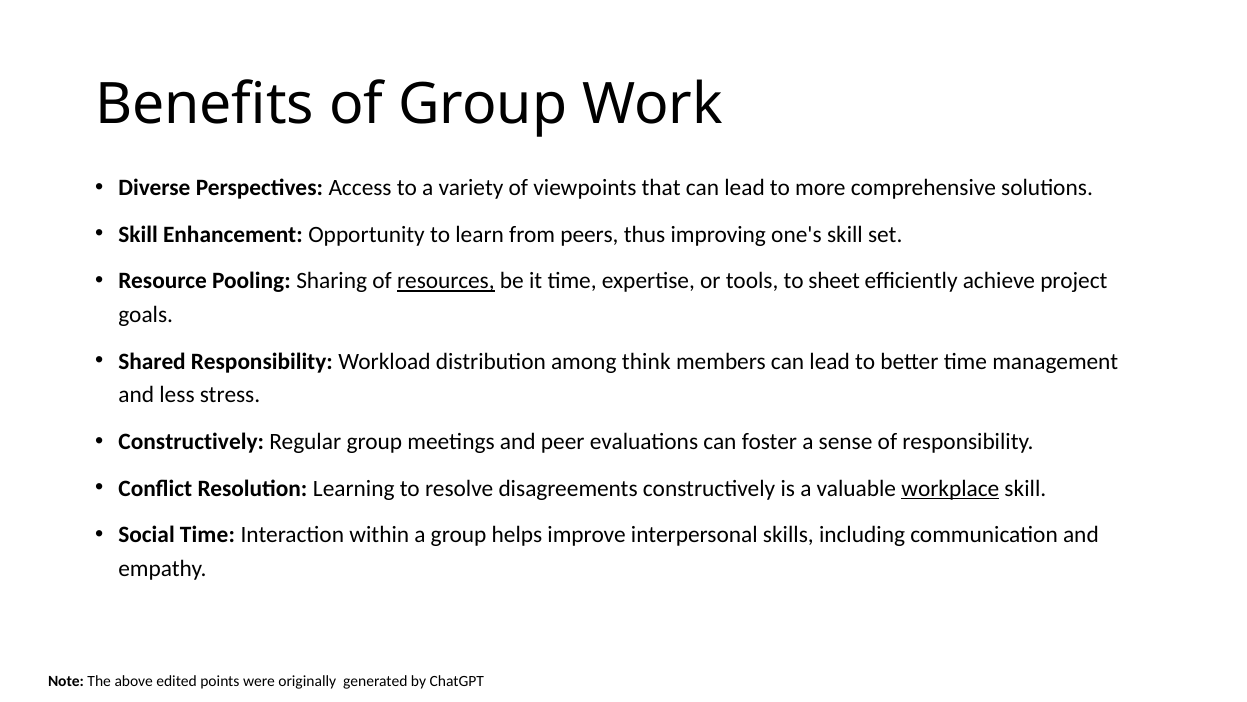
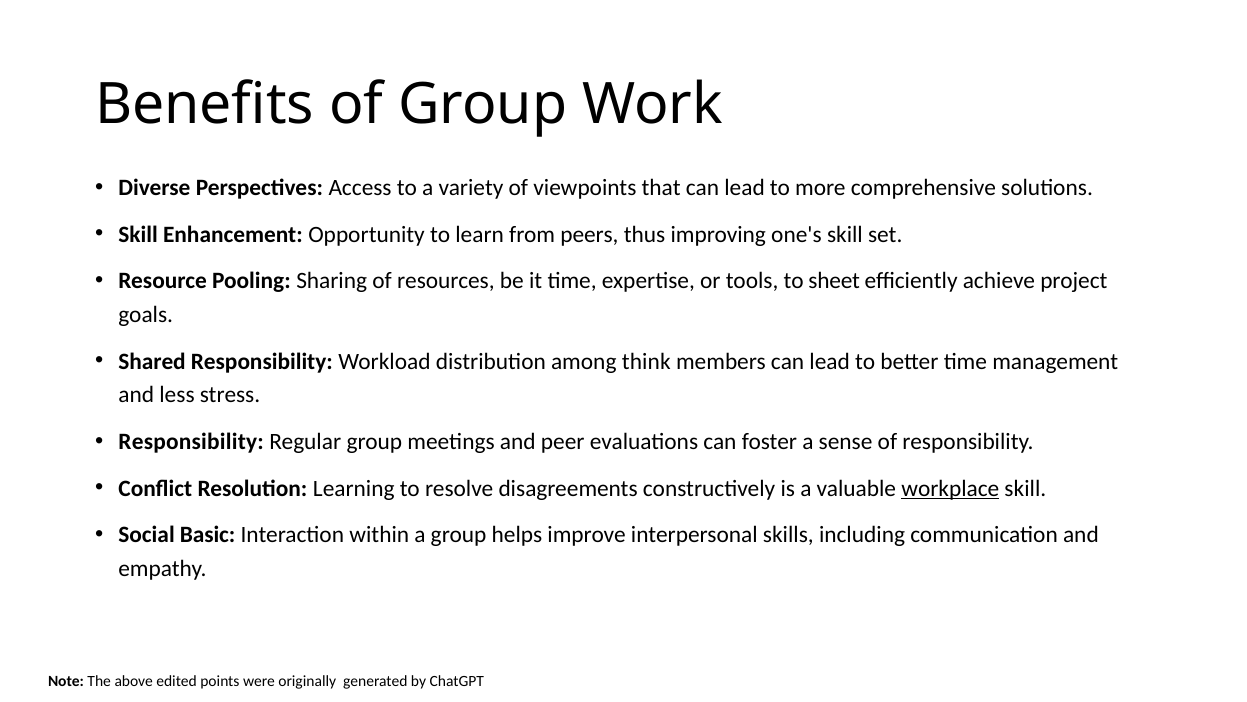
resources underline: present -> none (446, 281)
Constructively: Constructively -> Responsibility (191, 441)
Social Time: Time -> Basic (208, 535)
